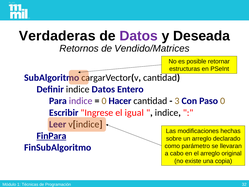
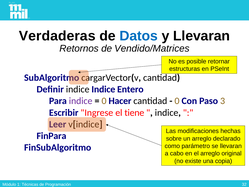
Datos colour: purple -> blue (139, 36)
y Deseada: Deseada -> Llevaran (202, 36)
indice Datos: Datos -> Indice (103, 89)
3: 3 -> 0 (177, 101)
Paso 0: 0 -> 3 (223, 101)
igual: igual -> tiene (134, 112)
FinPara underline: present -> none (51, 136)
